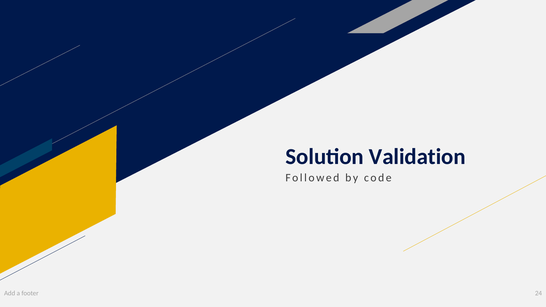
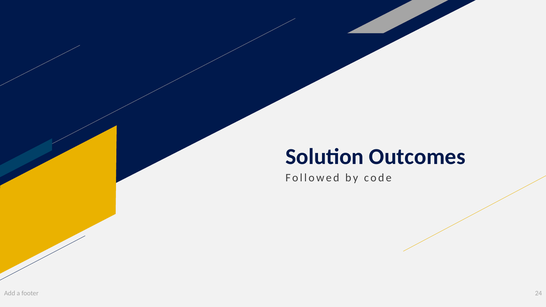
Validation: Validation -> Outcomes (417, 157)
